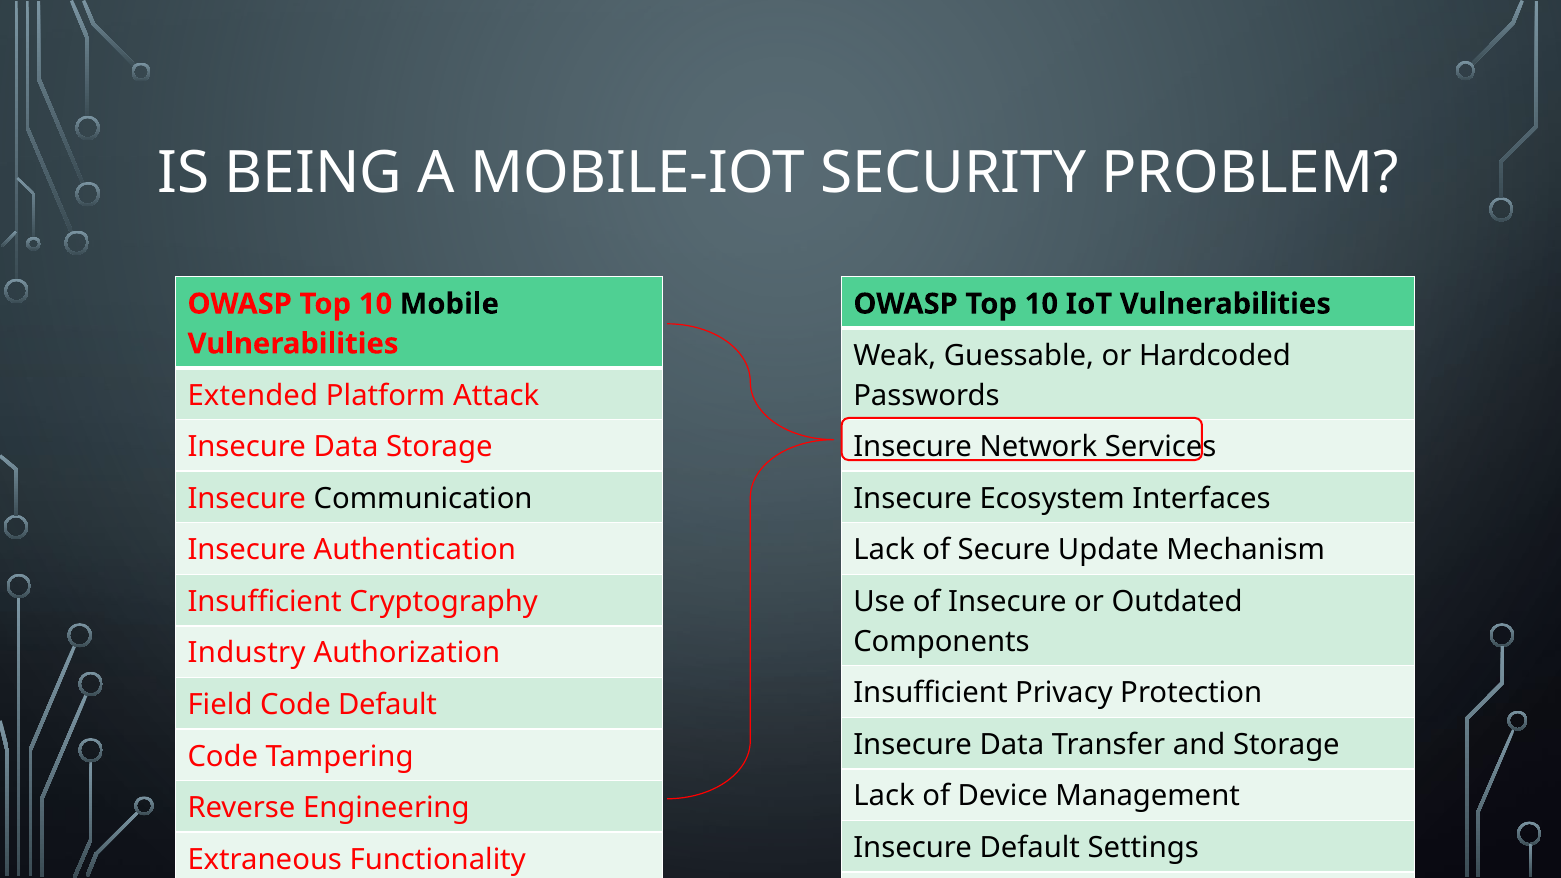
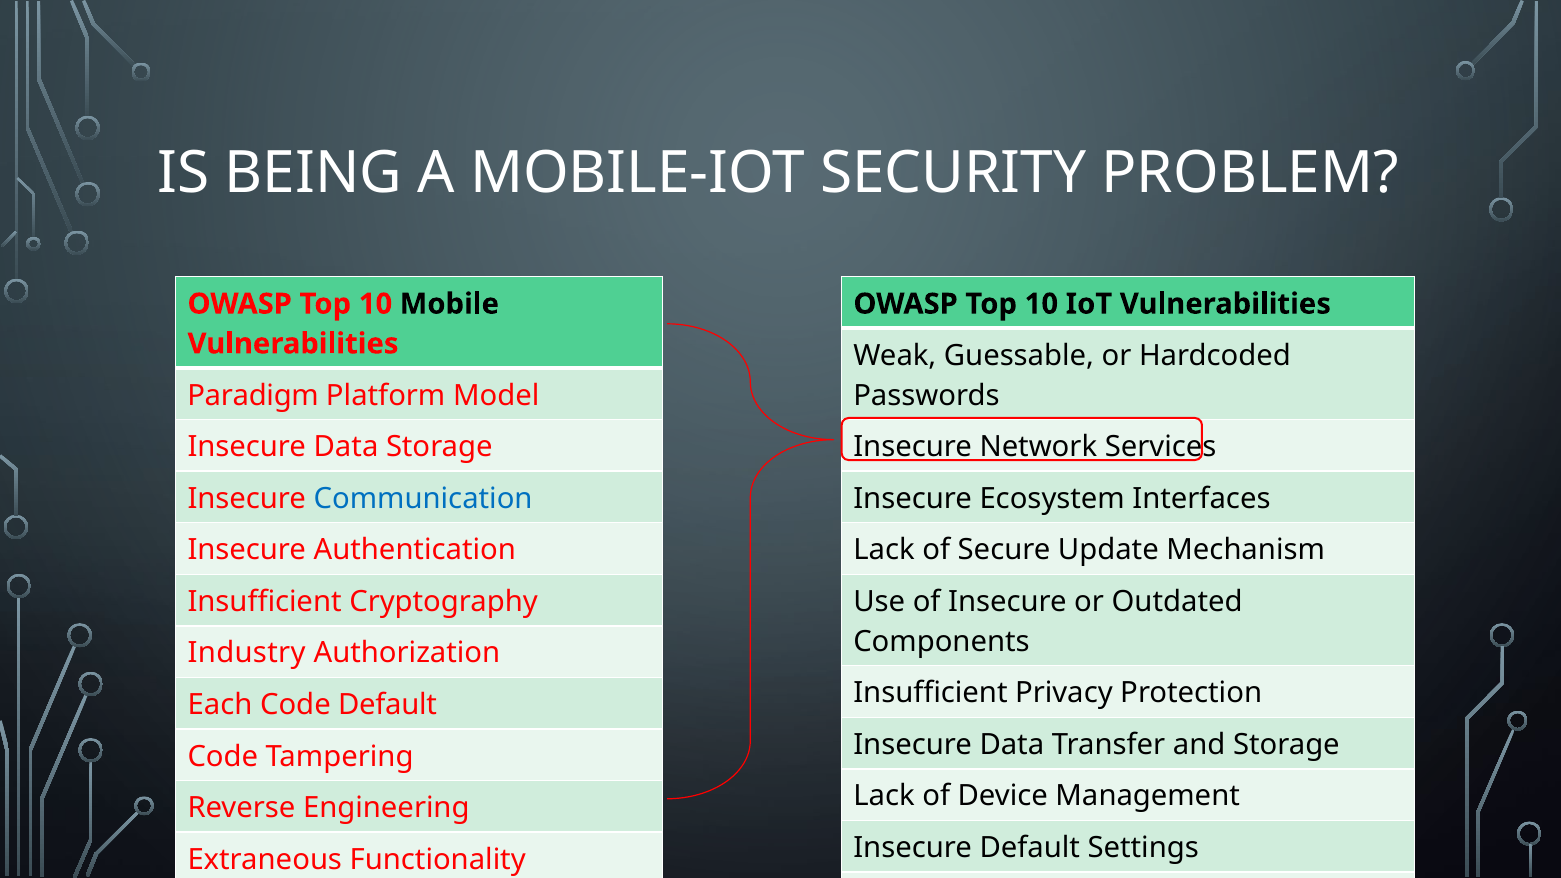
Extended: Extended -> Paradigm (253, 395)
Attack: Attack -> Model (496, 395)
Communication colour: black -> blue (423, 499)
Field: Field -> Each (220, 705)
